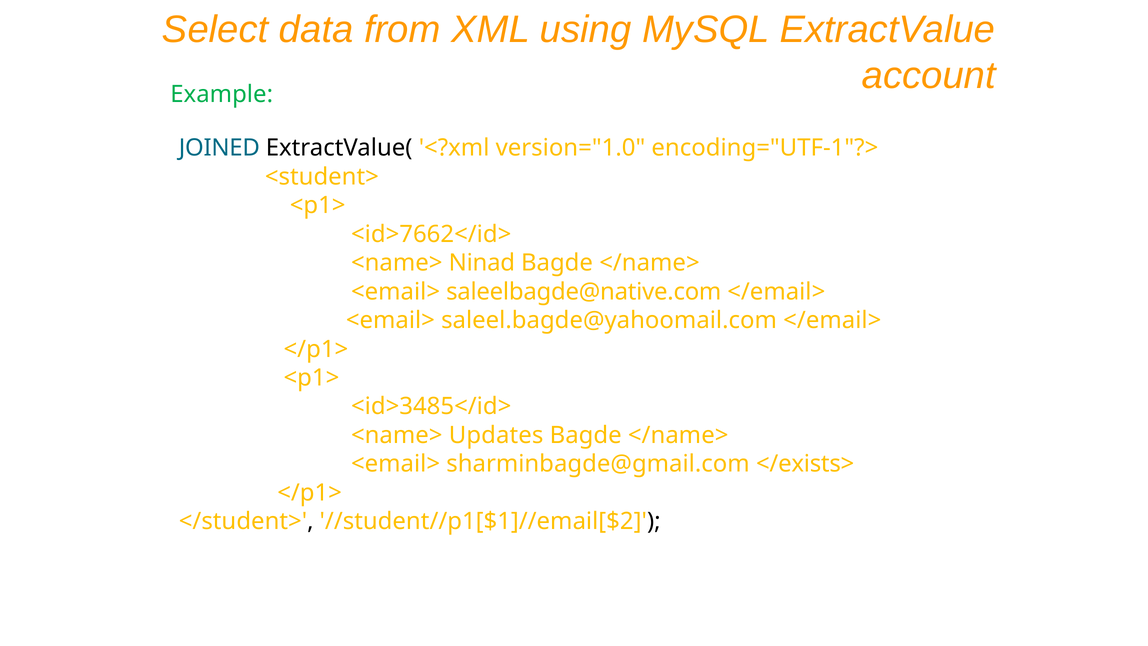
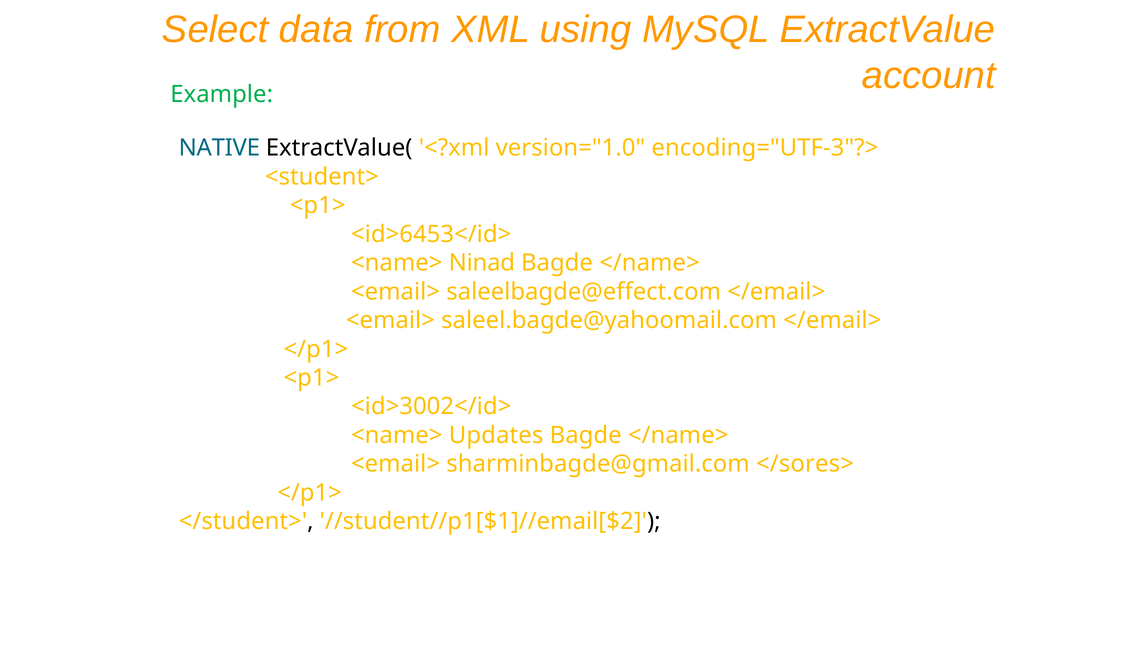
JOINED: JOINED -> NATIVE (219, 148)
encoding="UTF-1"?>: encoding="UTF-1"?> -> encoding="UTF-3"?> (765, 148)
<id>7662</id>: <id>7662</id> -> <id>6453</id> (431, 234)
saleelbagde@native.com: saleelbagde@native.com -> saleelbagde@effect.com (584, 292)
<id>3485</id>: <id>3485</id> -> <id>3002</id> (431, 406)
</exists>: </exists> -> </sores> (805, 464)
